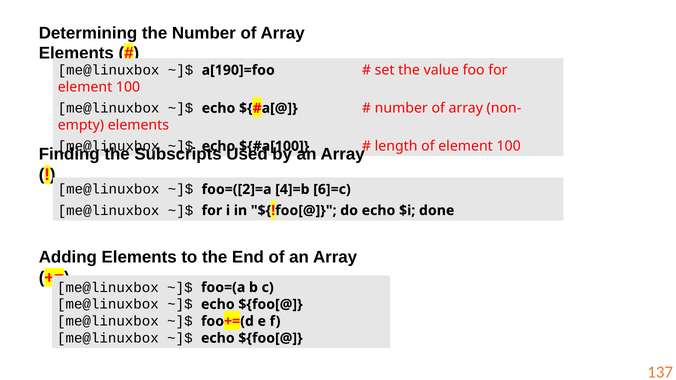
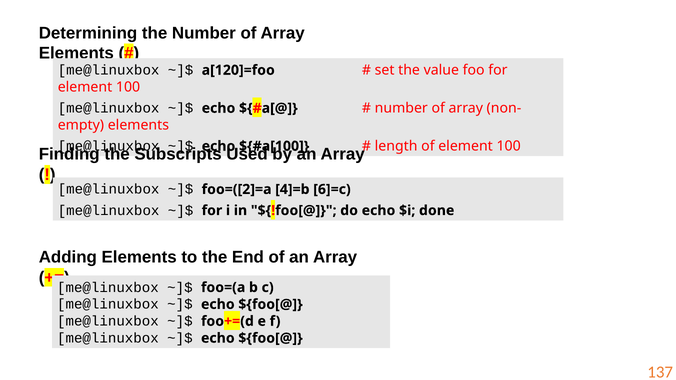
a[190]=foo: a[190]=foo -> a[120]=foo (238, 70)
